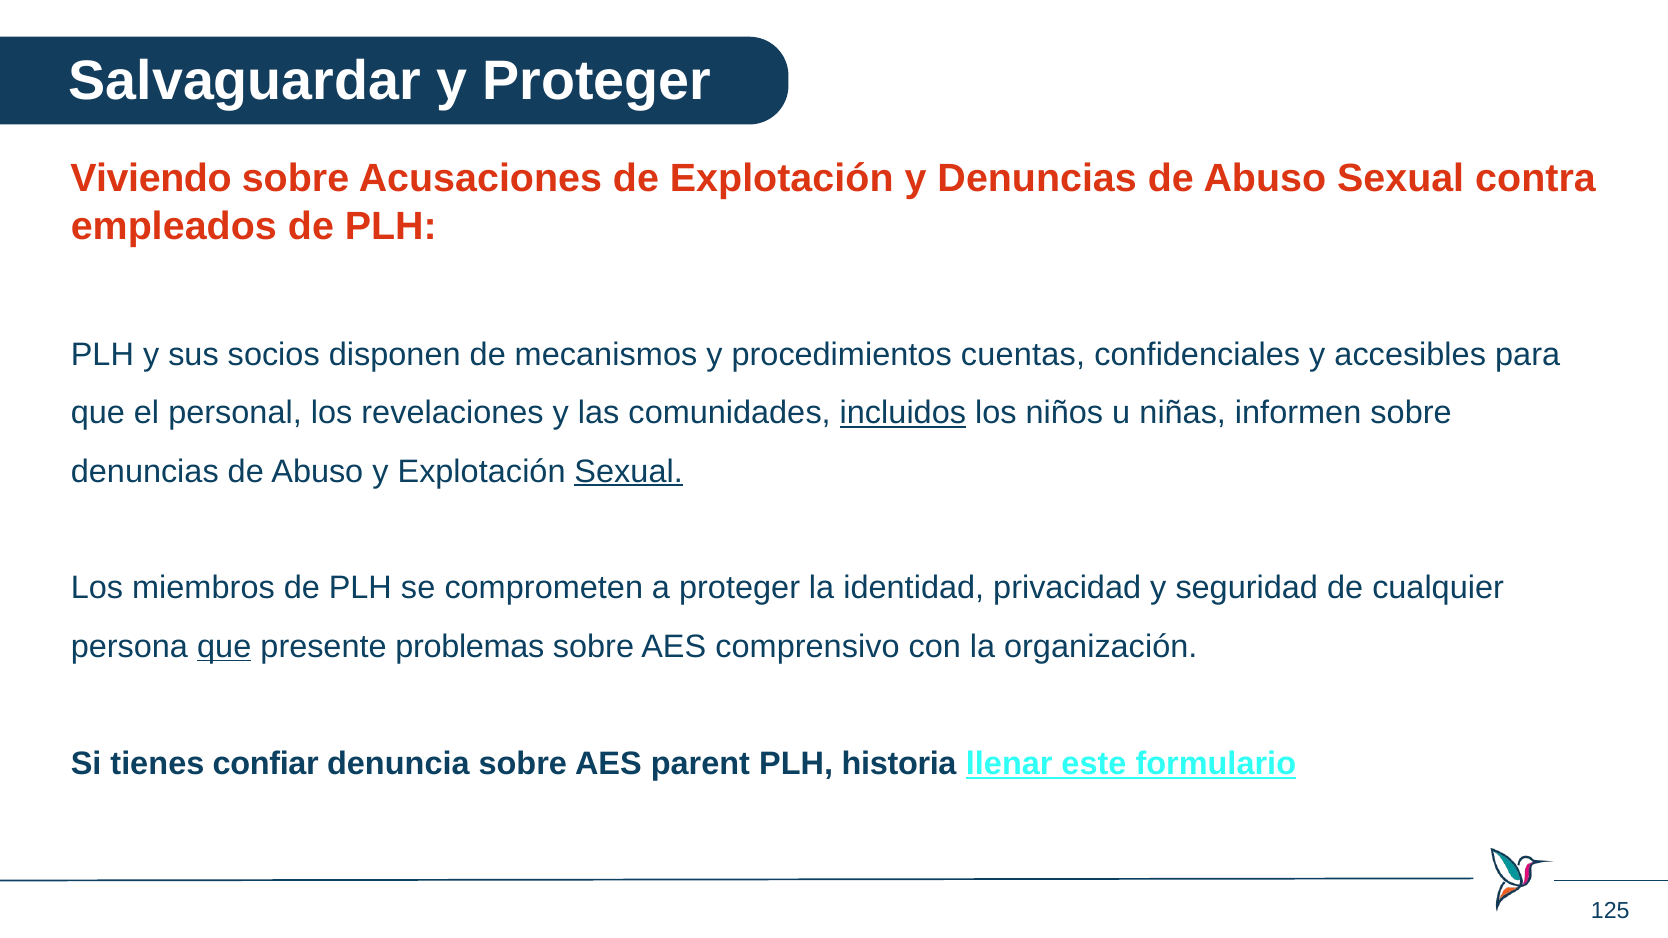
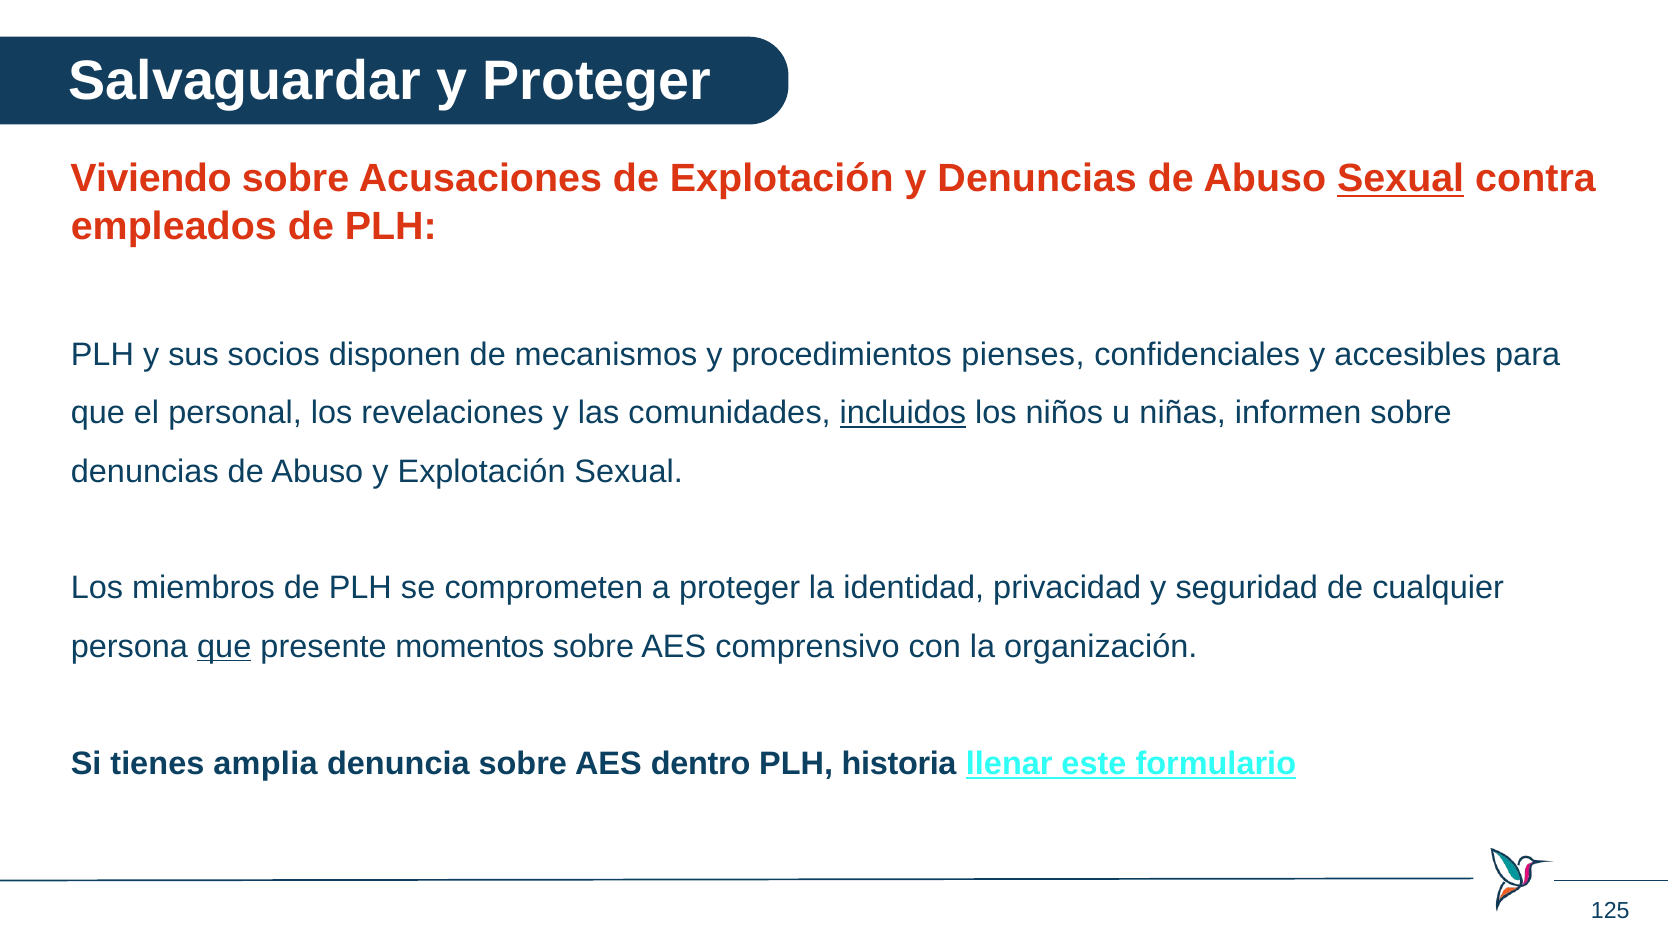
Sexual underline: none -> present (1401, 179)
cuentas: cuentas -> pienses (1023, 355)
Sexual underline: present -> none (629, 472)
problemas: problemas -> momentos (470, 647)
confiar: confiar -> amplia (265, 764)
parent: parent -> dentro (701, 764)
